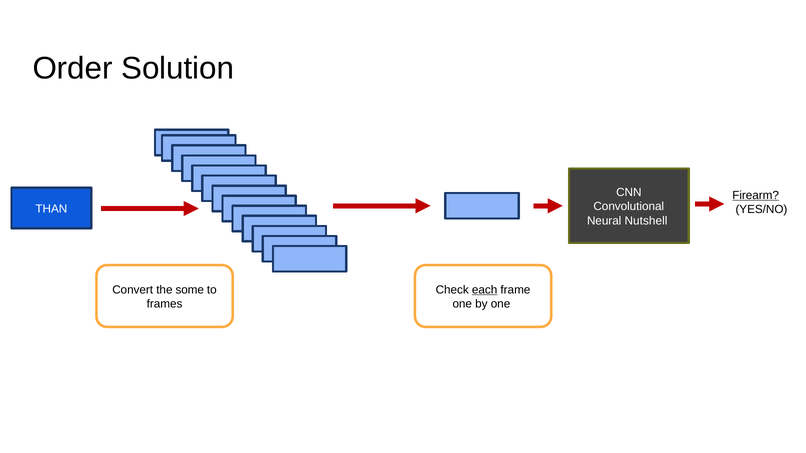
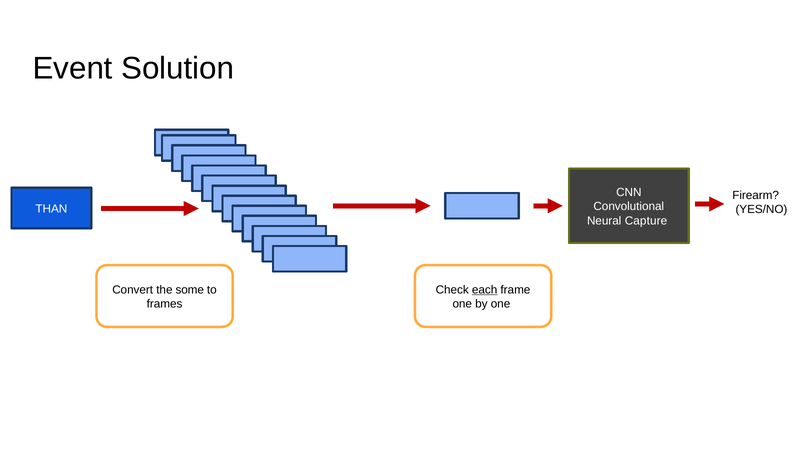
Order: Order -> Event (73, 68)
Firearm underline: present -> none (756, 195)
Nutshell: Nutshell -> Capture (646, 221)
